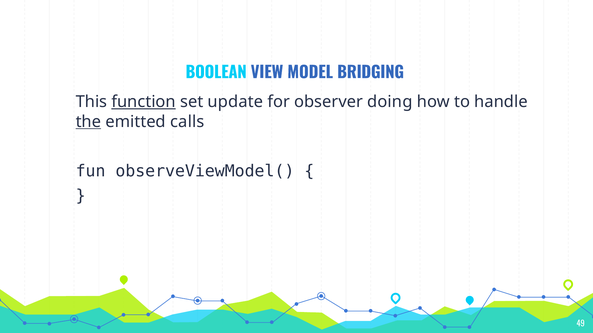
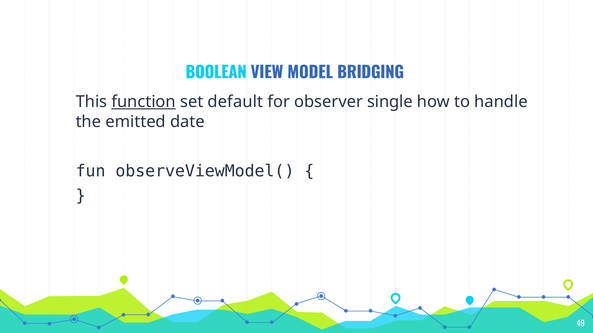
update: update -> default (235, 102)
doing: doing -> single (390, 102)
the underline: present -> none (88, 122)
calls: calls -> date (187, 122)
